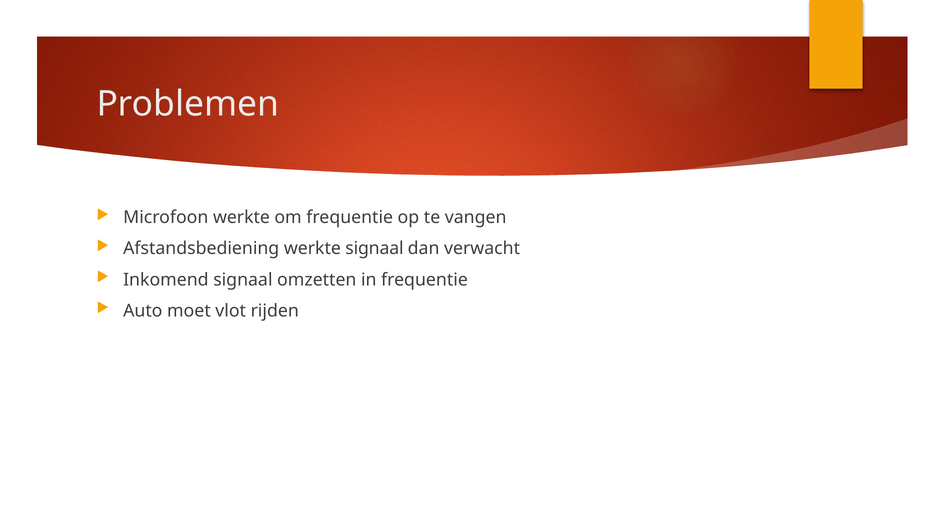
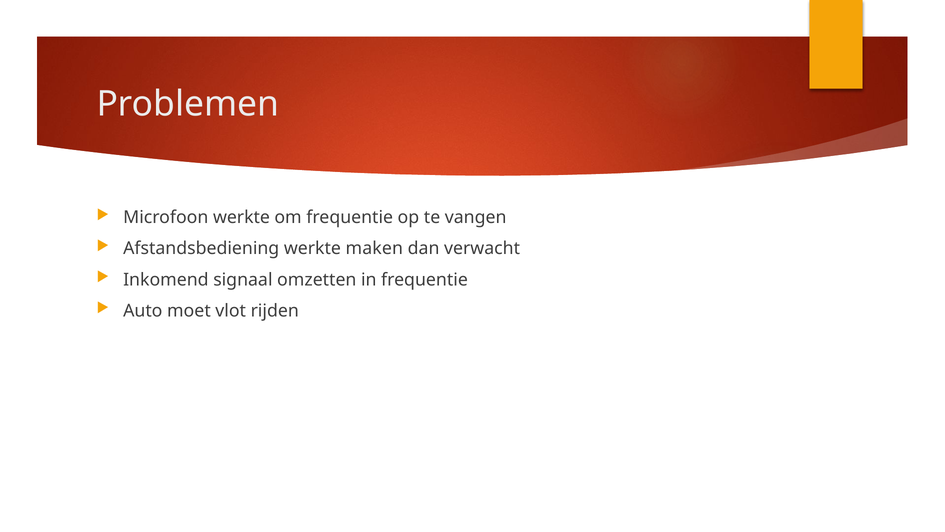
werkte signaal: signaal -> maken (374, 248)
